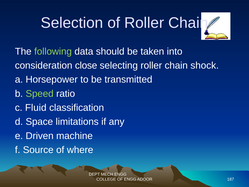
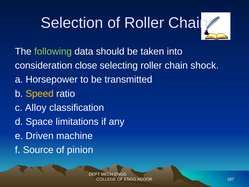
Speed colour: light green -> yellow (40, 93)
Fluid: Fluid -> Alloy (36, 108)
where: where -> pinion (80, 150)
